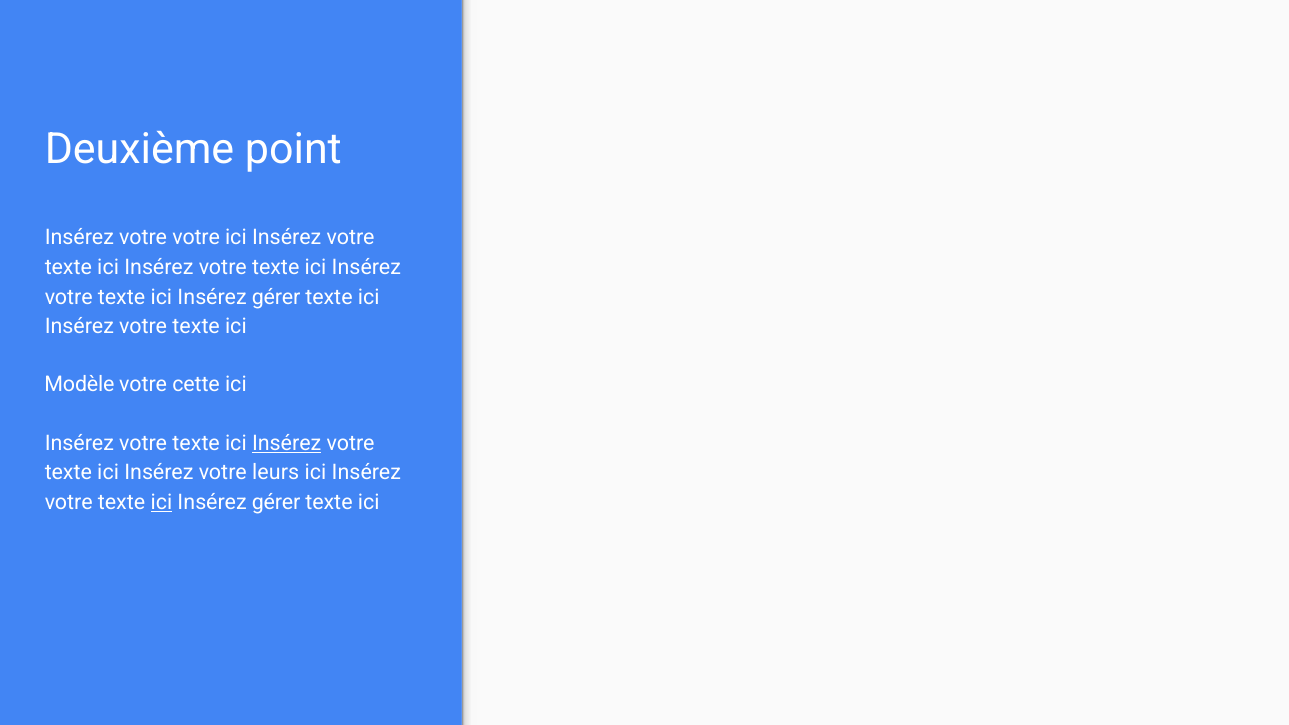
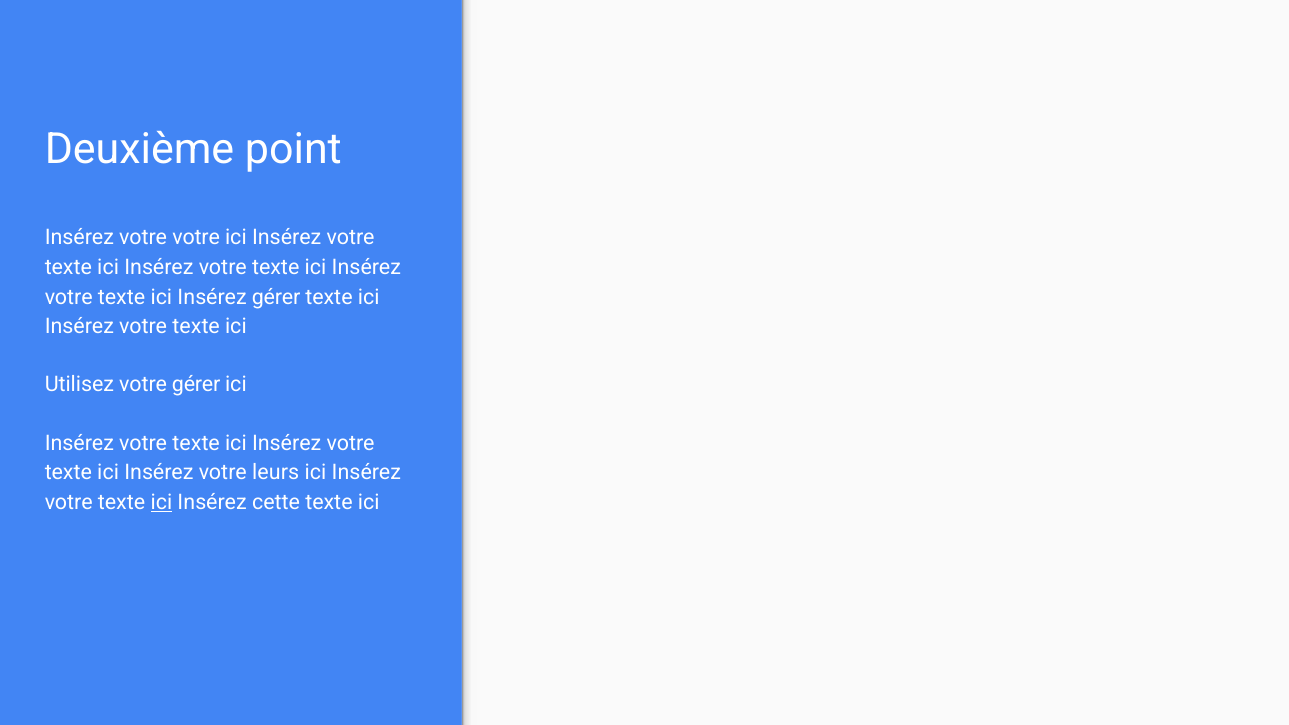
Modèle: Modèle -> Utilisez (79, 385)
votre cette: cette -> gérer (196, 385)
Insérez underline: present -> none (287, 443)
gérer: gérer -> cette (276, 502)
